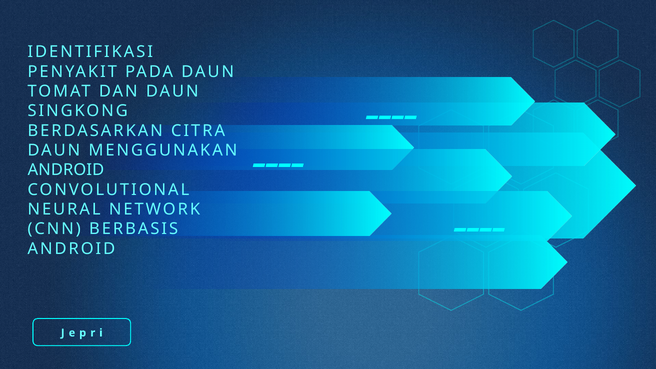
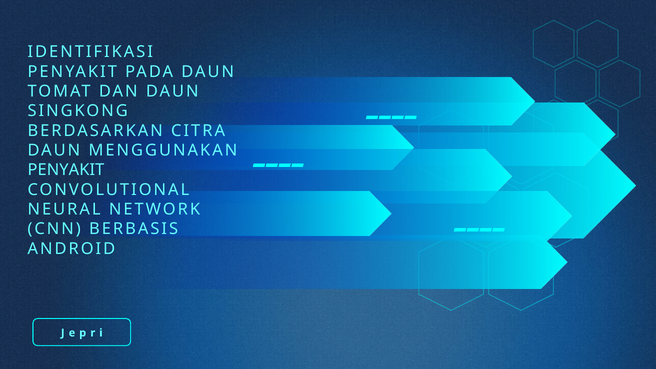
ANDROID: ANDROID -> PENYAKIT (66, 170)
